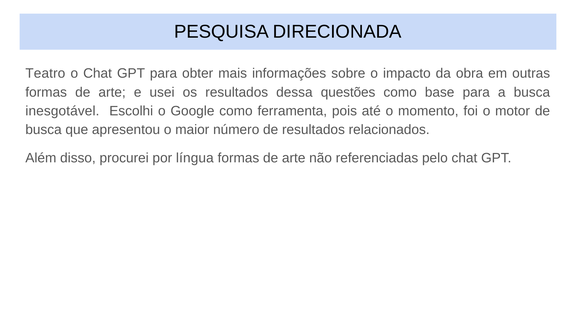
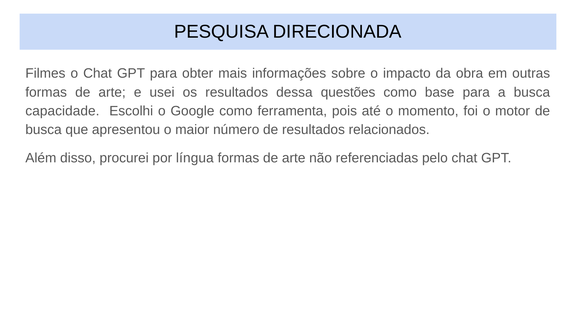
Teatro: Teatro -> Filmes (45, 73)
inesgotável: inesgotável -> capacidade (62, 111)
